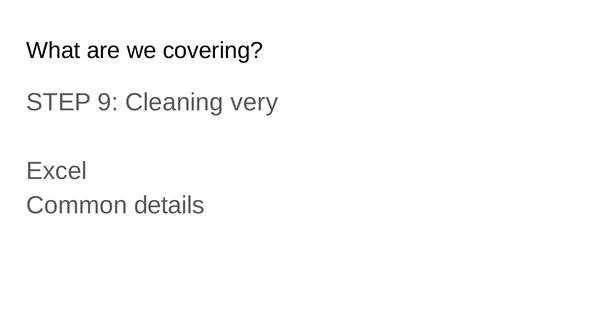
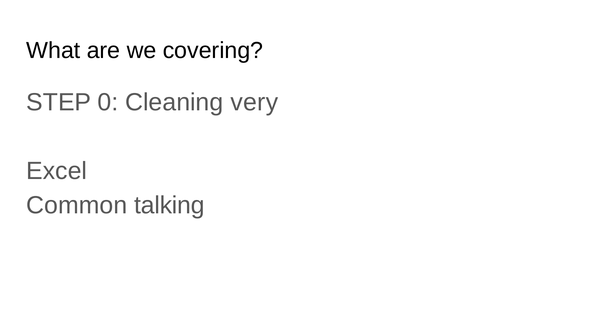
9: 9 -> 0 (108, 102)
details: details -> talking (169, 205)
